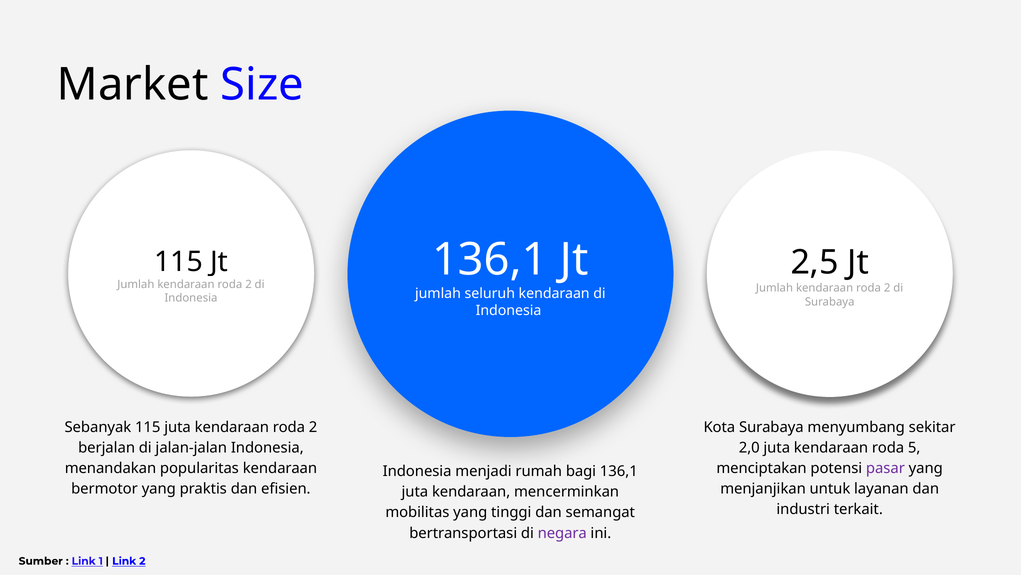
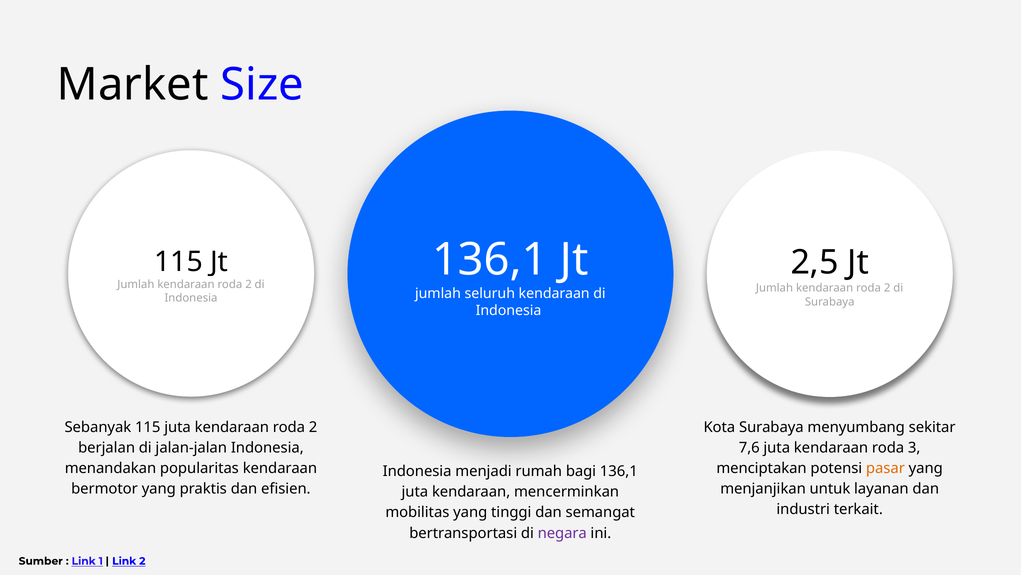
2,0: 2,0 -> 7,6 (749, 447)
5: 5 -> 3 (914, 447)
pasar colour: purple -> orange (885, 468)
